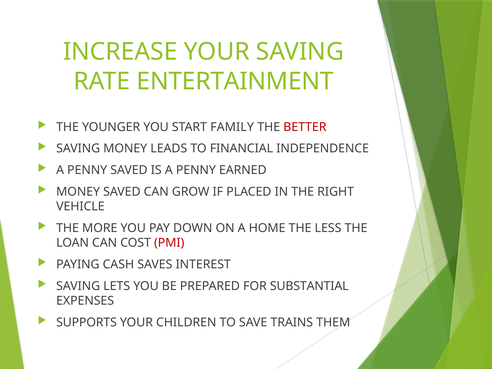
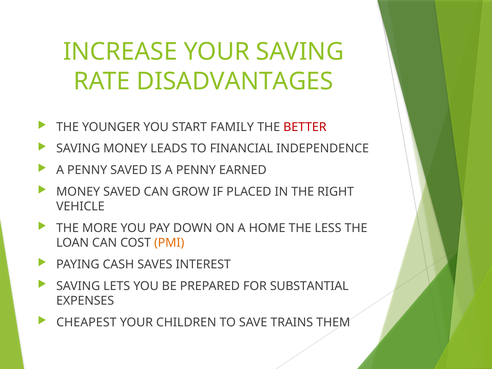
ENTERTAINMENT: ENTERTAINMENT -> DISADVANTAGES (235, 81)
PMI colour: red -> orange (169, 243)
SUPPORTS: SUPPORTS -> CHEAPEST (86, 322)
